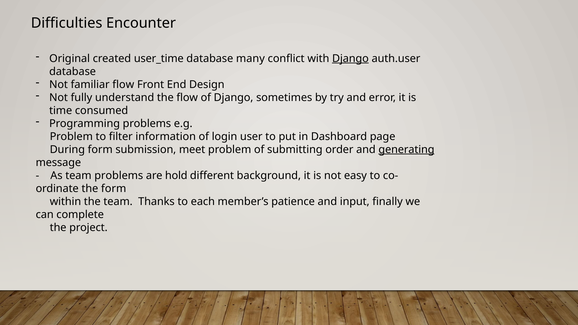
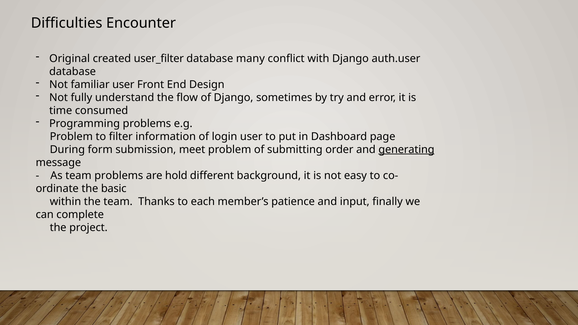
user_time: user_time -> user_filter (159, 58)
Django underline: present -> none (350, 58)
familiar flow: flow -> user (123, 84)
the form: form -> basic (114, 189)
